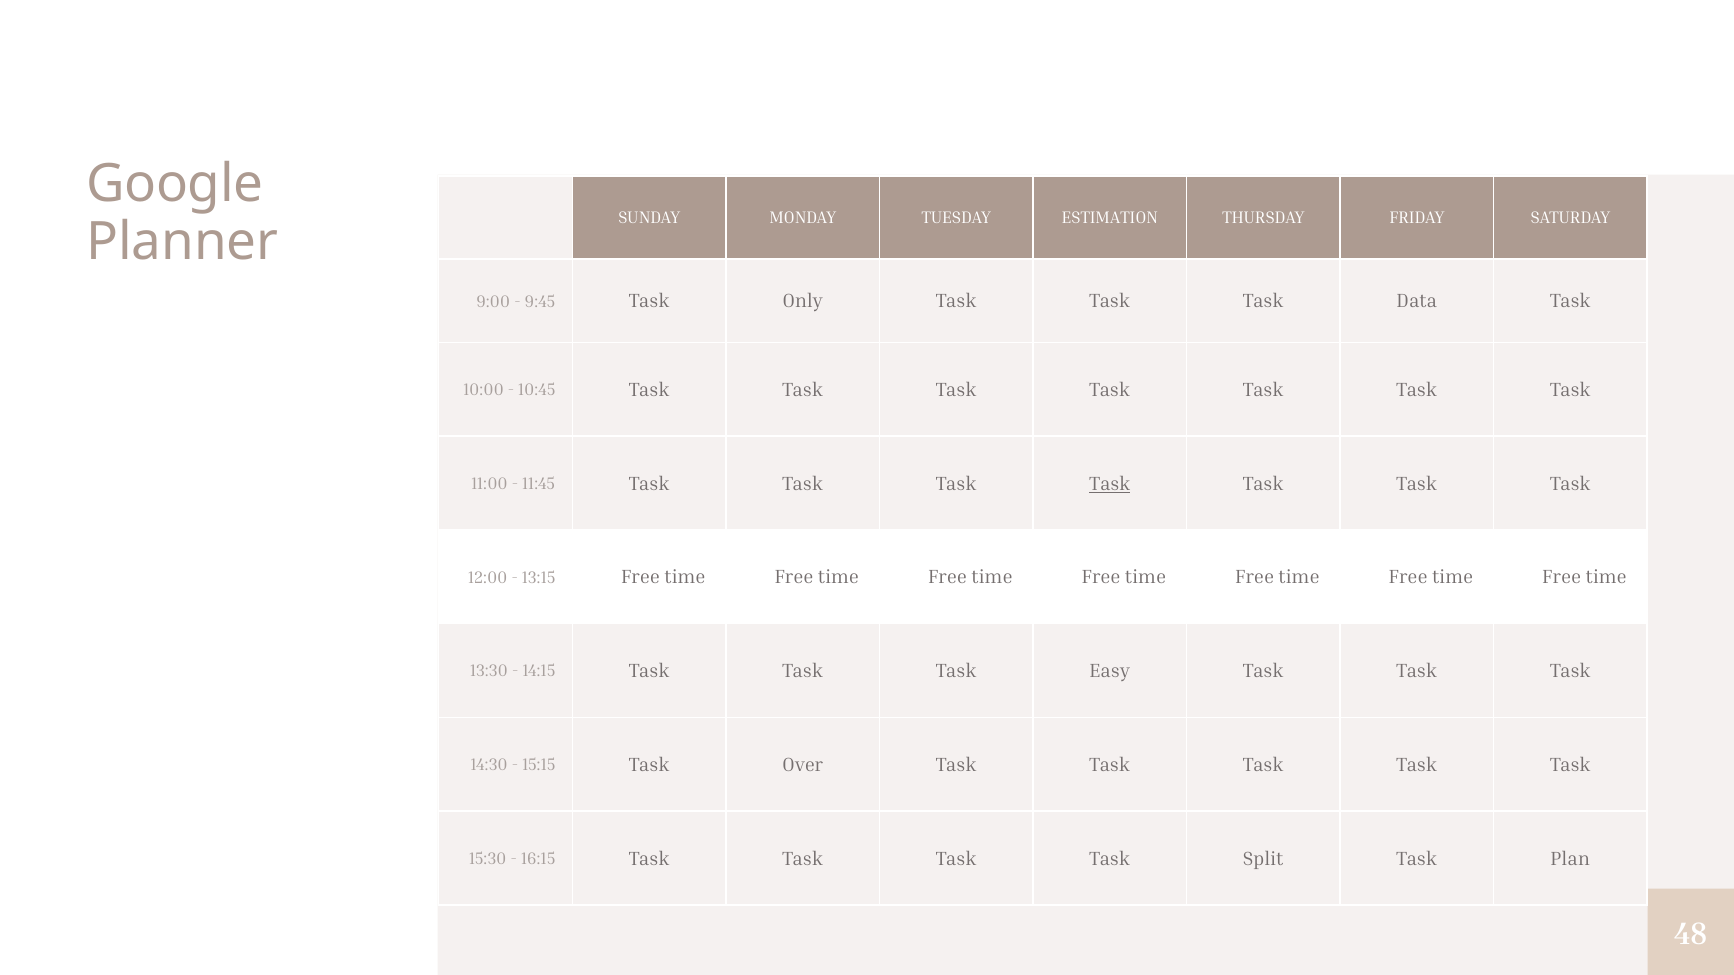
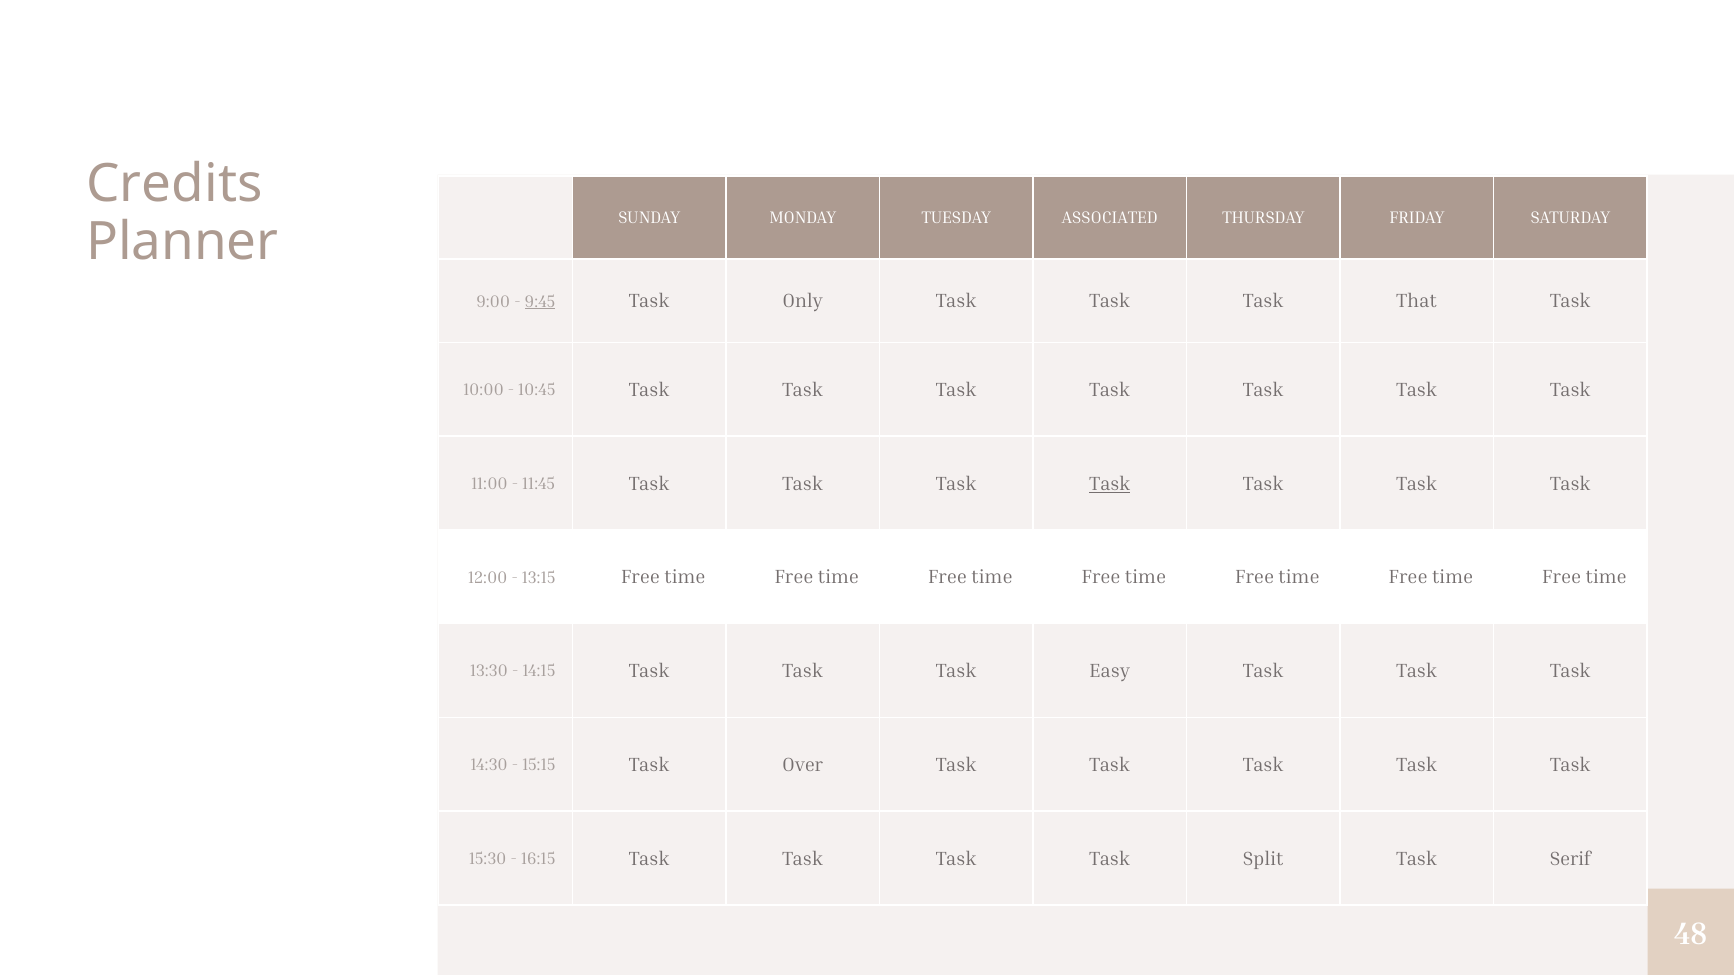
Google: Google -> Credits (175, 184)
ESTIMATION: ESTIMATION -> ASSOCIATED (1110, 218)
9:45 underline: none -> present (540, 302)
Data: Data -> That (1417, 302)
Plan: Plan -> Serif (1570, 859)
